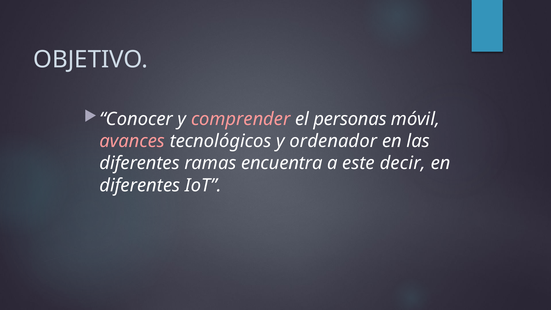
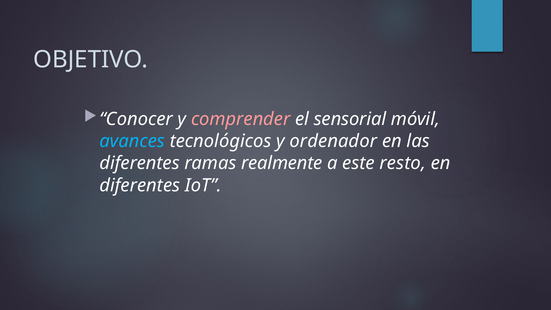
personas: personas -> sensorial (350, 119)
avances colour: pink -> light blue (132, 141)
encuentra: encuentra -> realmente (282, 163)
decir: decir -> resto (403, 163)
